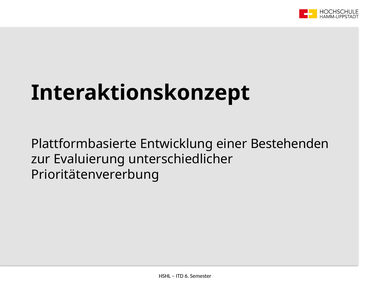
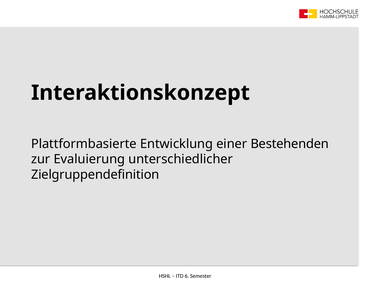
Prioritätenvererbung: Prioritätenvererbung -> Zielgruppendefinition (95, 175)
